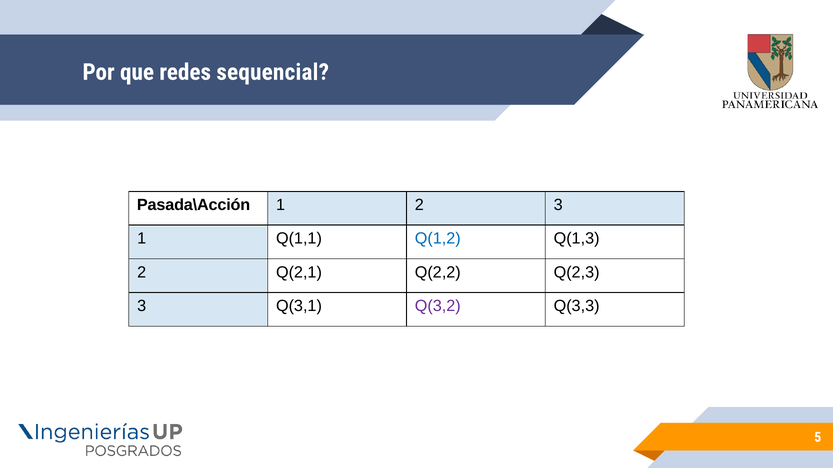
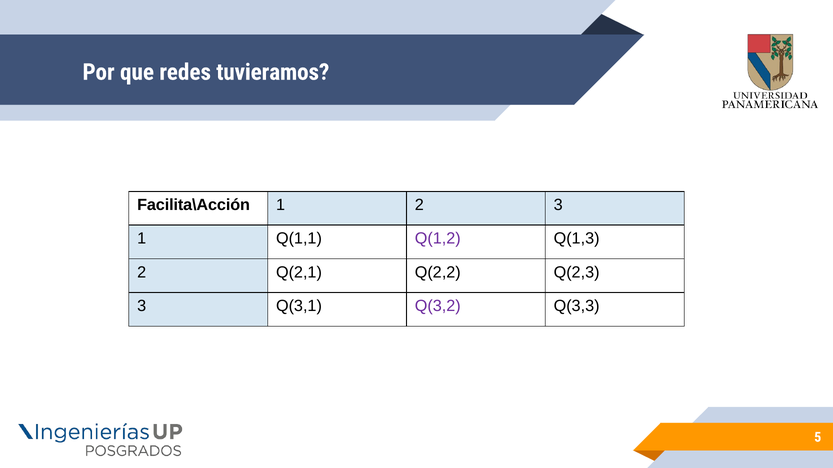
sequencial: sequencial -> tuvieramos (273, 72)
Pasada\Acción: Pasada\Acción -> Facilita\Acción (194, 205)
Q(1,2 colour: blue -> purple (438, 239)
